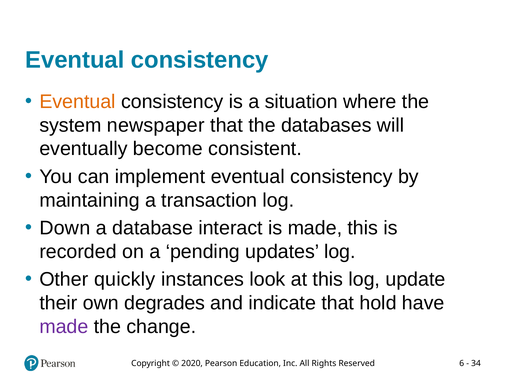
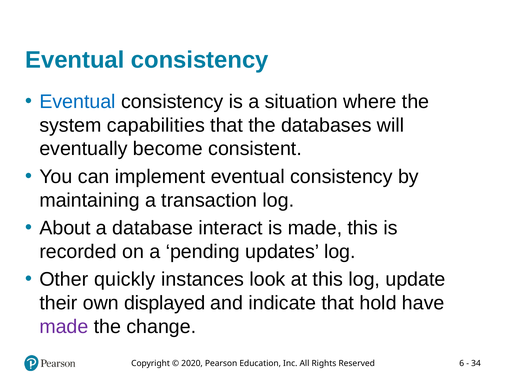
Eventual colour: orange -> blue (77, 102)
newspaper: newspaper -> capabilities (156, 125)
Down: Down -> About (65, 228)
degrades: degrades -> displayed (165, 303)
